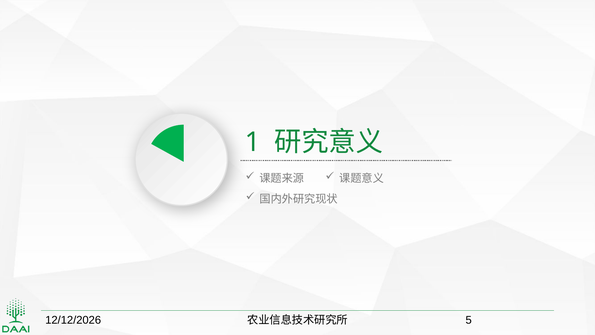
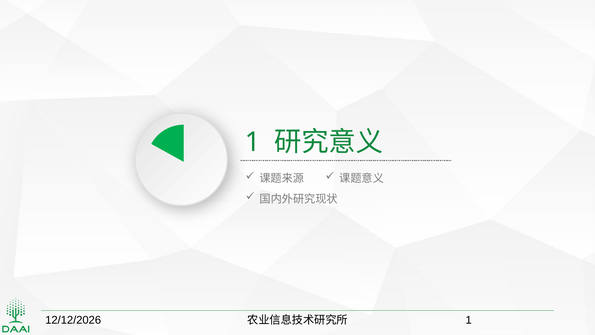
5: 5 -> 1 (469, 320)
